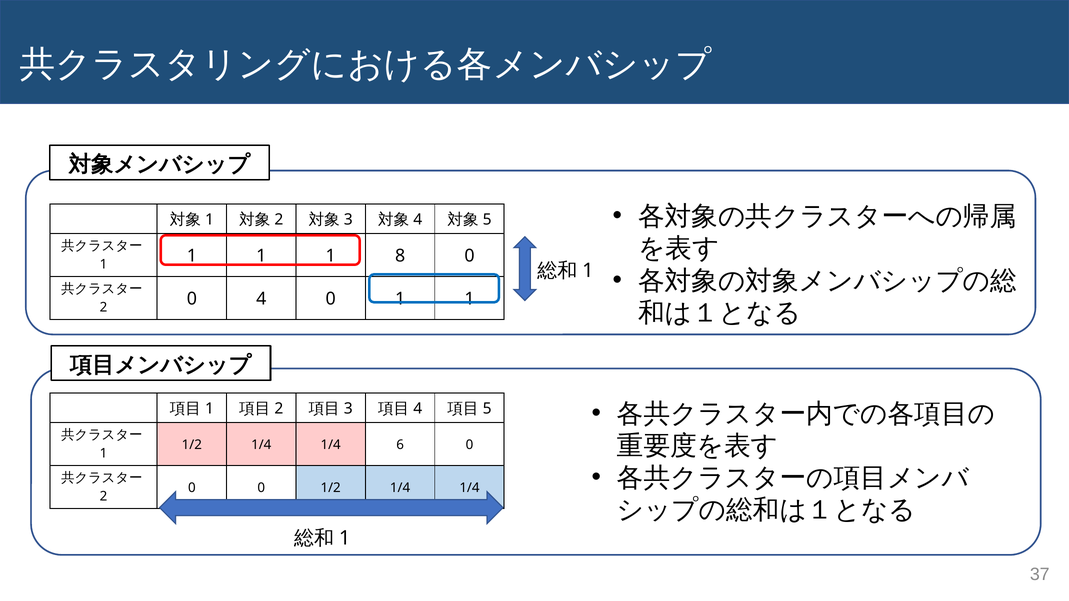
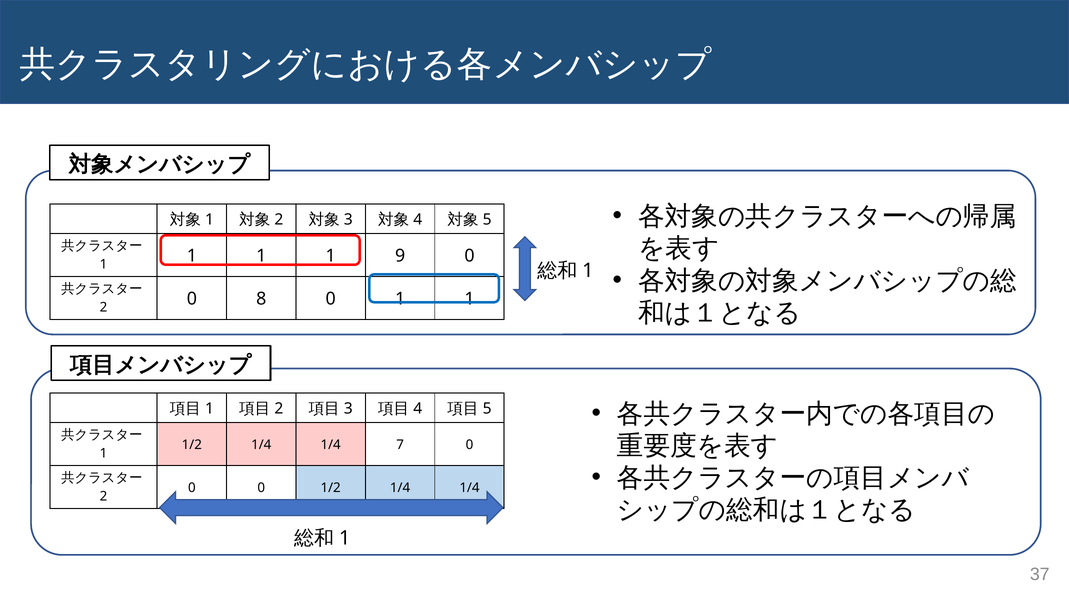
8: 8 -> 9 (400, 256)
0 4: 4 -> 8 (261, 299)
6: 6 -> 7 (400, 445)
